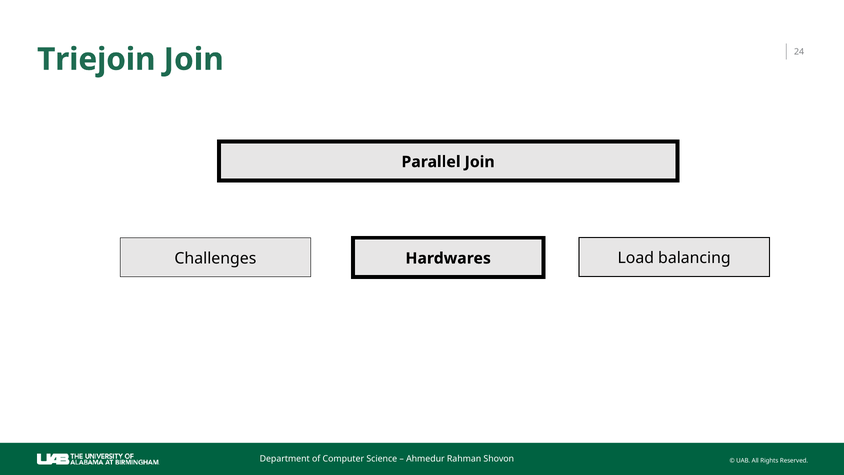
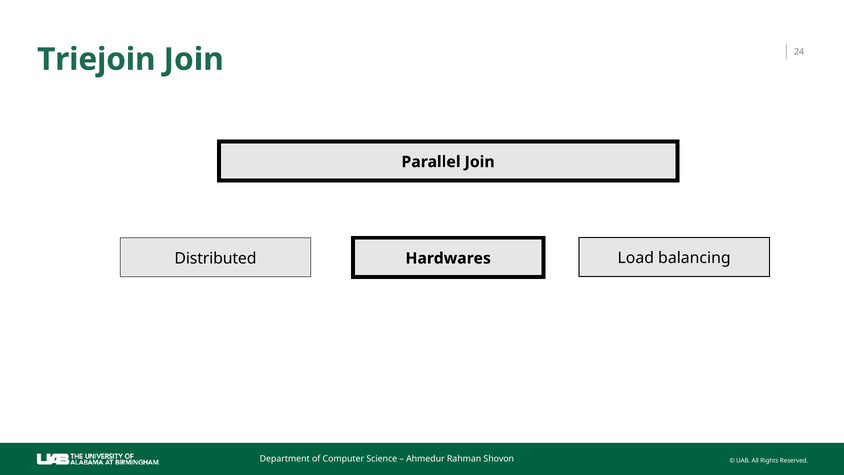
Challenges: Challenges -> Distributed (215, 258)
